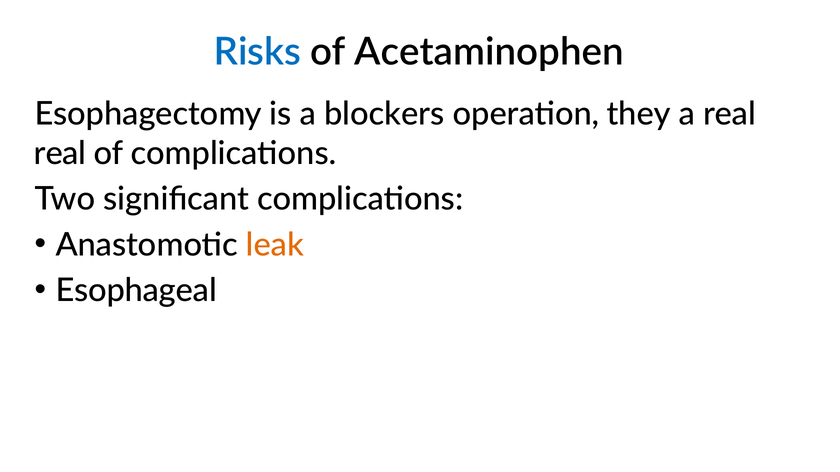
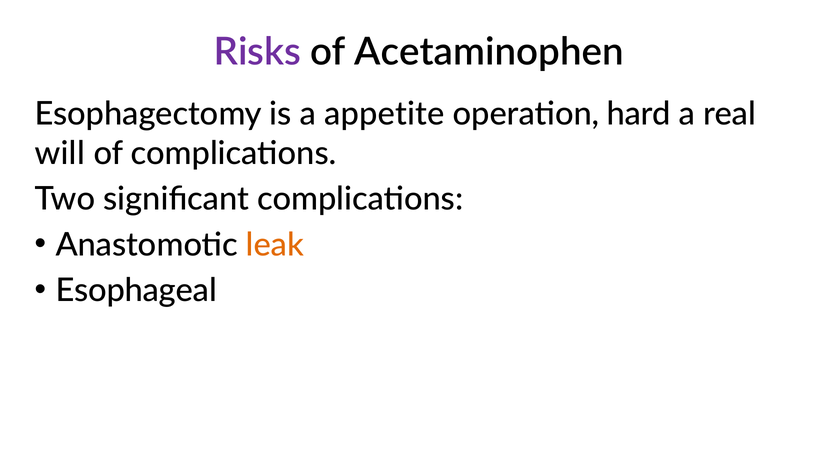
Risks colour: blue -> purple (257, 52)
blockers: blockers -> appetite (384, 114)
they: they -> hard (639, 114)
real: real -> will (60, 154)
